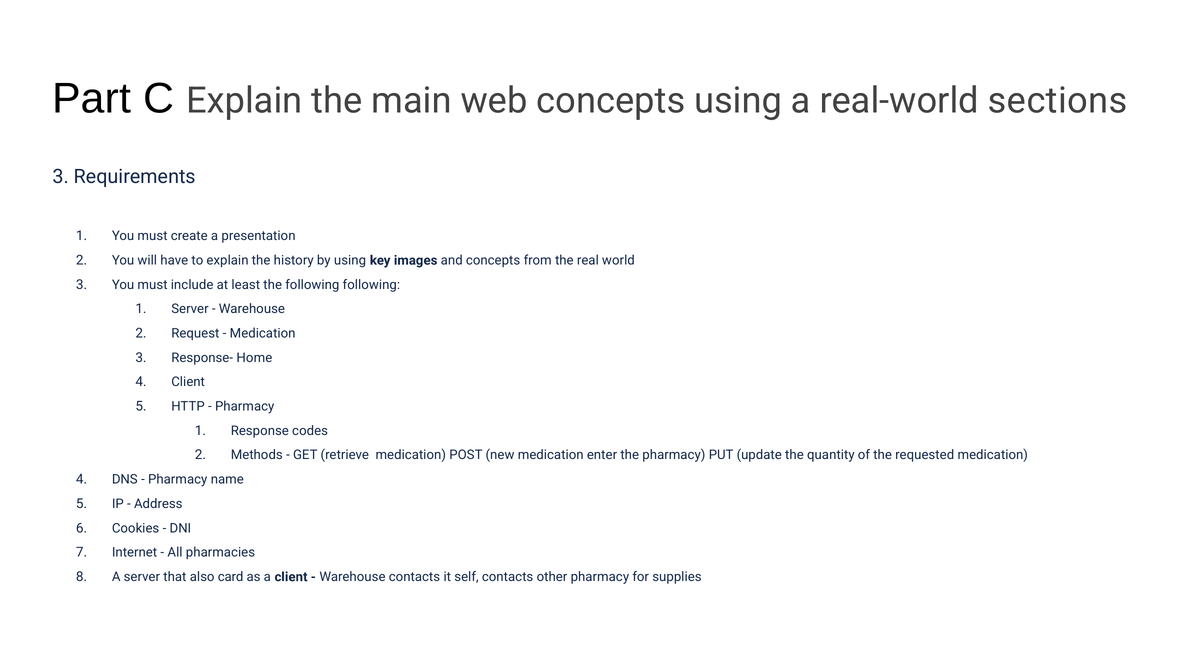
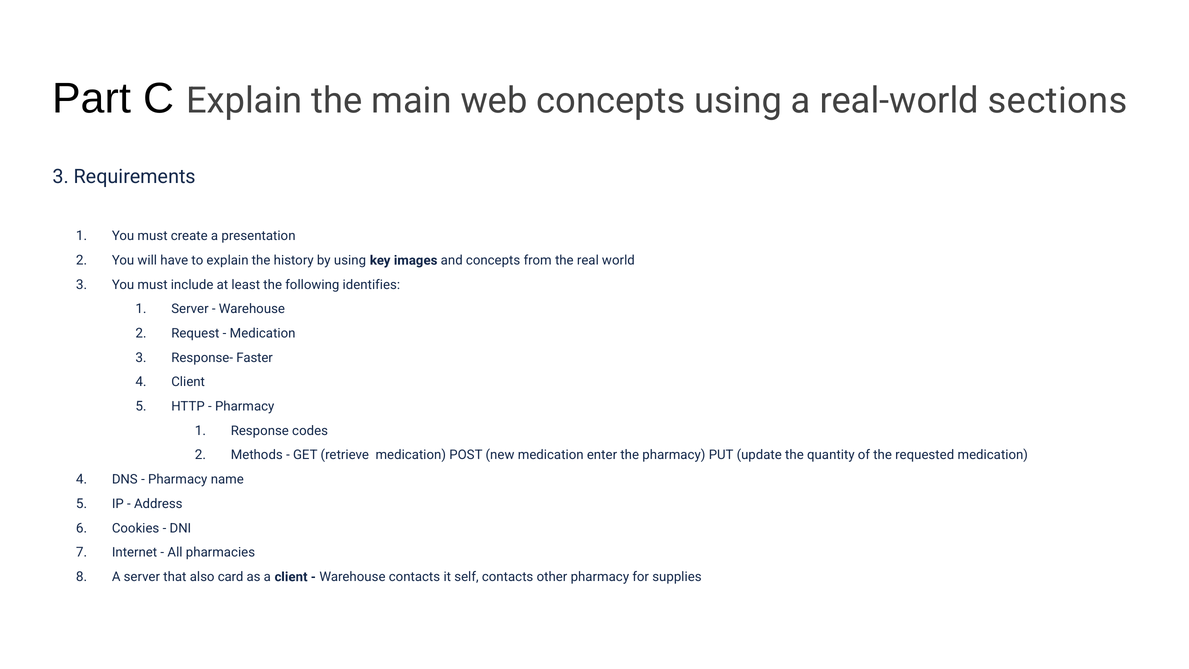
following following: following -> identifies (371, 285)
Home: Home -> Faster (255, 358)
